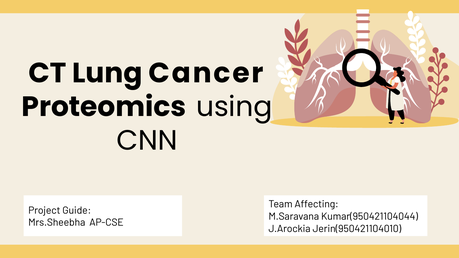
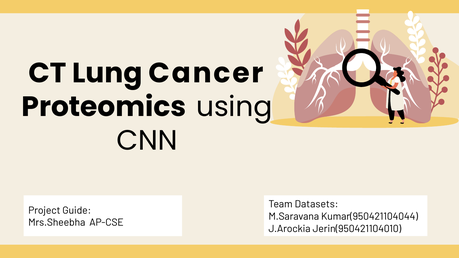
Affecting: Affecting -> Datasets (316, 204)
